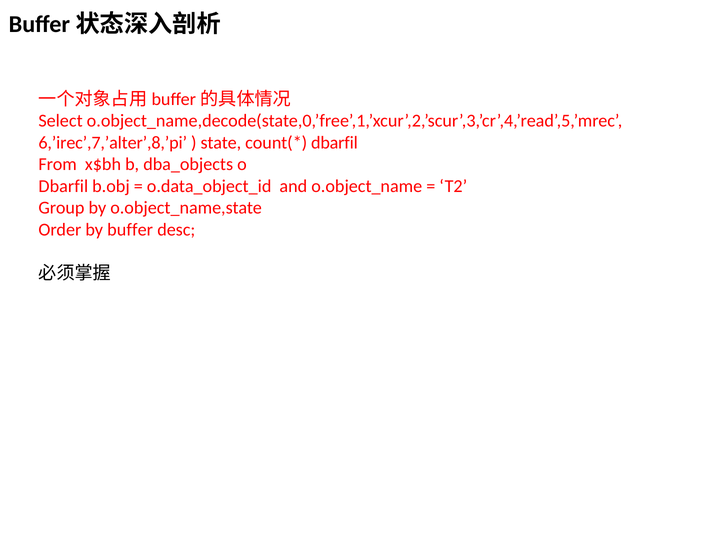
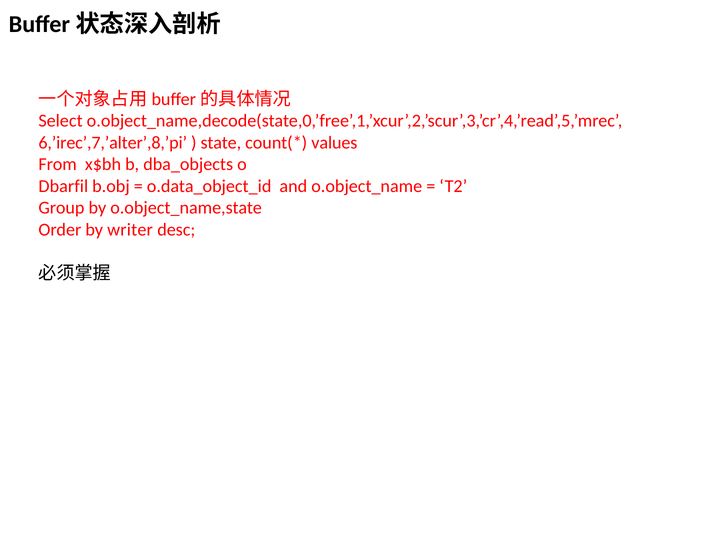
dbarfil: dbarfil -> values (334, 143)
buffer: buffer -> writer (130, 230)
